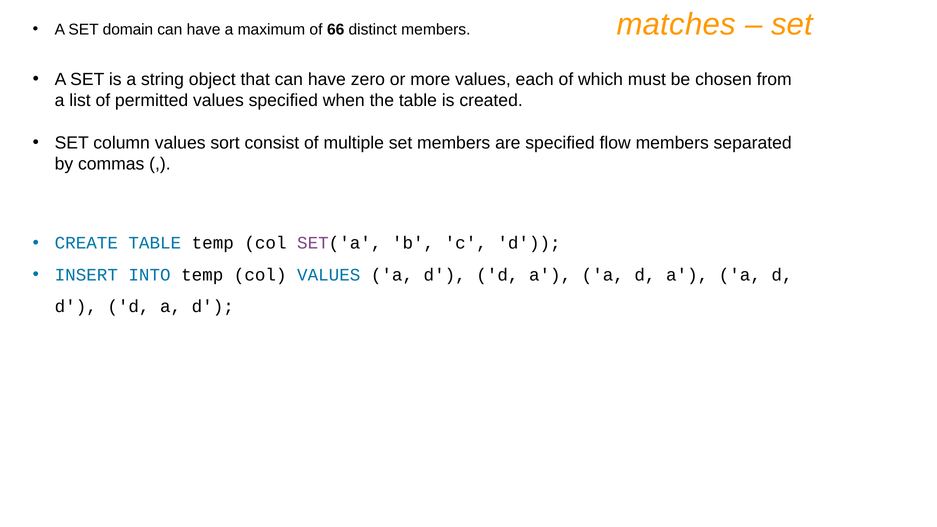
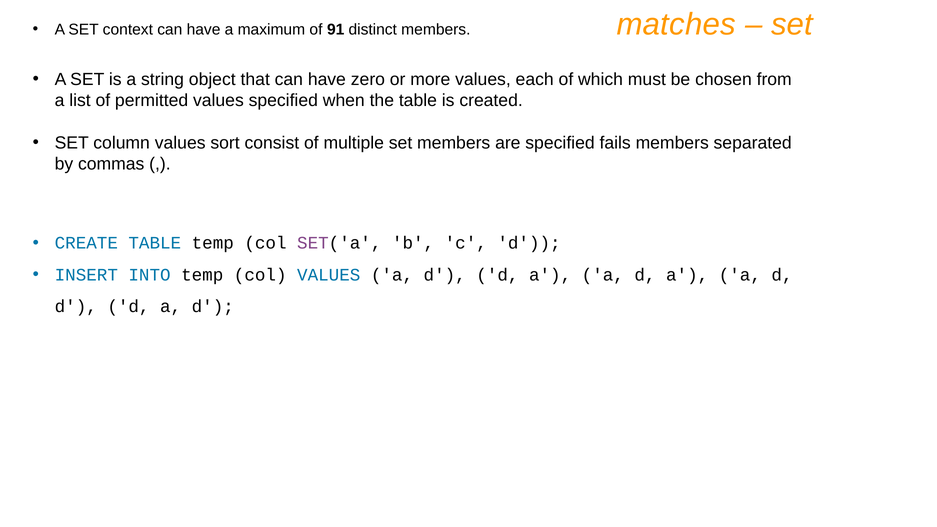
domain: domain -> context (128, 30)
66: 66 -> 91 (336, 30)
flow: flow -> fails (615, 143)
